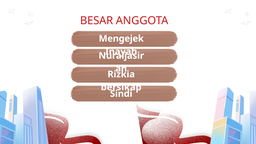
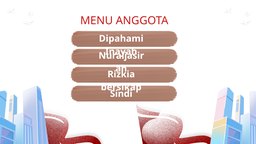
BESAR: BESAR -> MENU (97, 21)
Mengejek: Mengejek -> Dipahami (121, 39)
